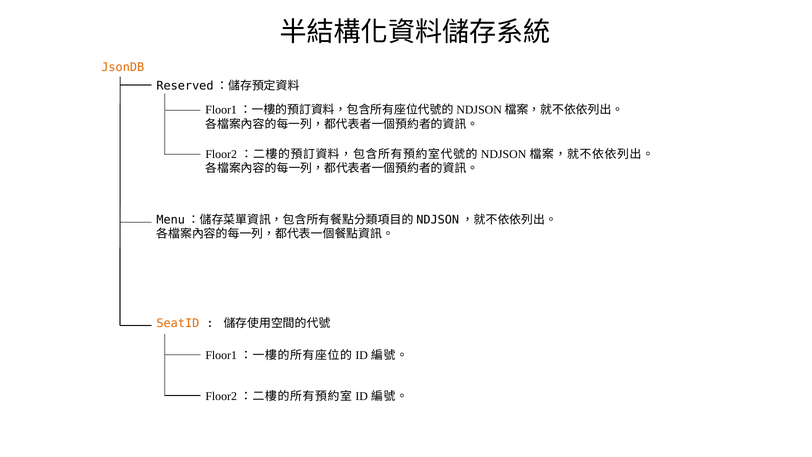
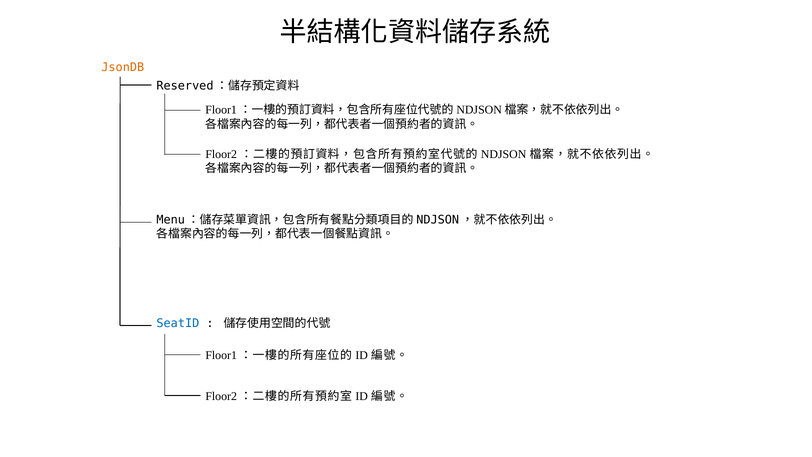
SeatID colour: orange -> blue (178, 323)
